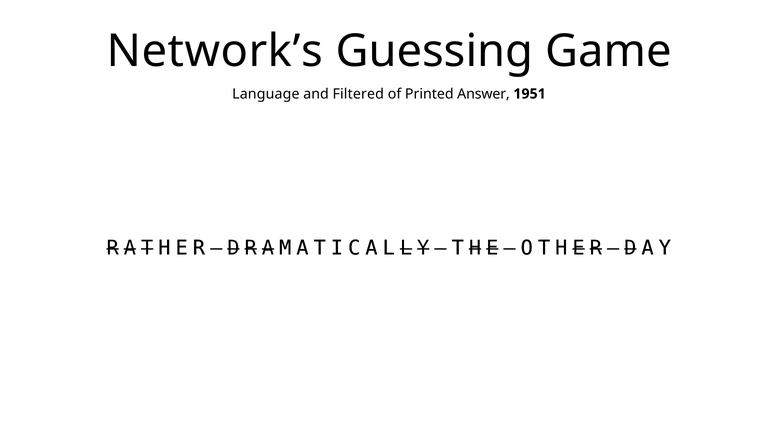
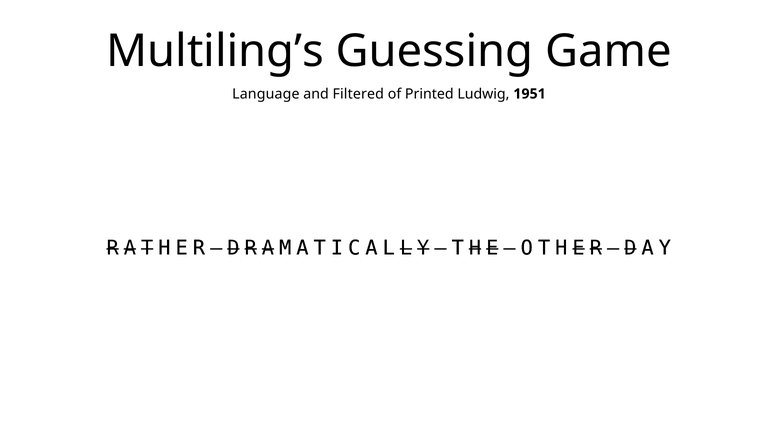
Network’s: Network’s -> Multiling’s (215, 51)
Answer: Answer -> Ludwig (483, 94)
